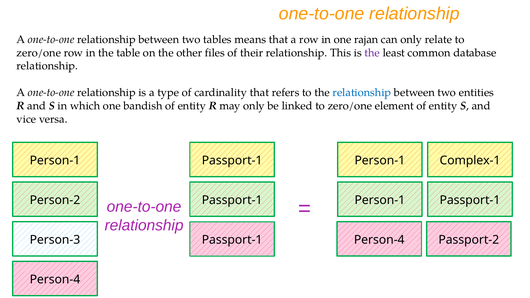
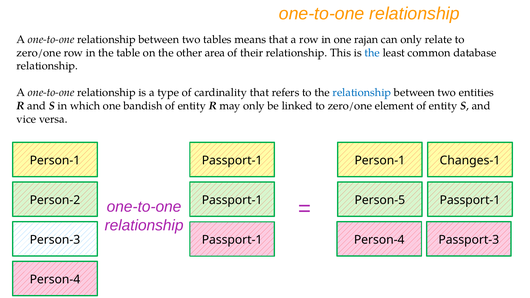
files: files -> area (215, 53)
the colour: purple -> blue (372, 53)
Complex-1: Complex-1 -> Changes-1 (470, 160)
Person-2 Passport-1 Person-1: Person-1 -> Person-5 (380, 200)
Passport-2: Passport-2 -> Passport-3 (469, 240)
